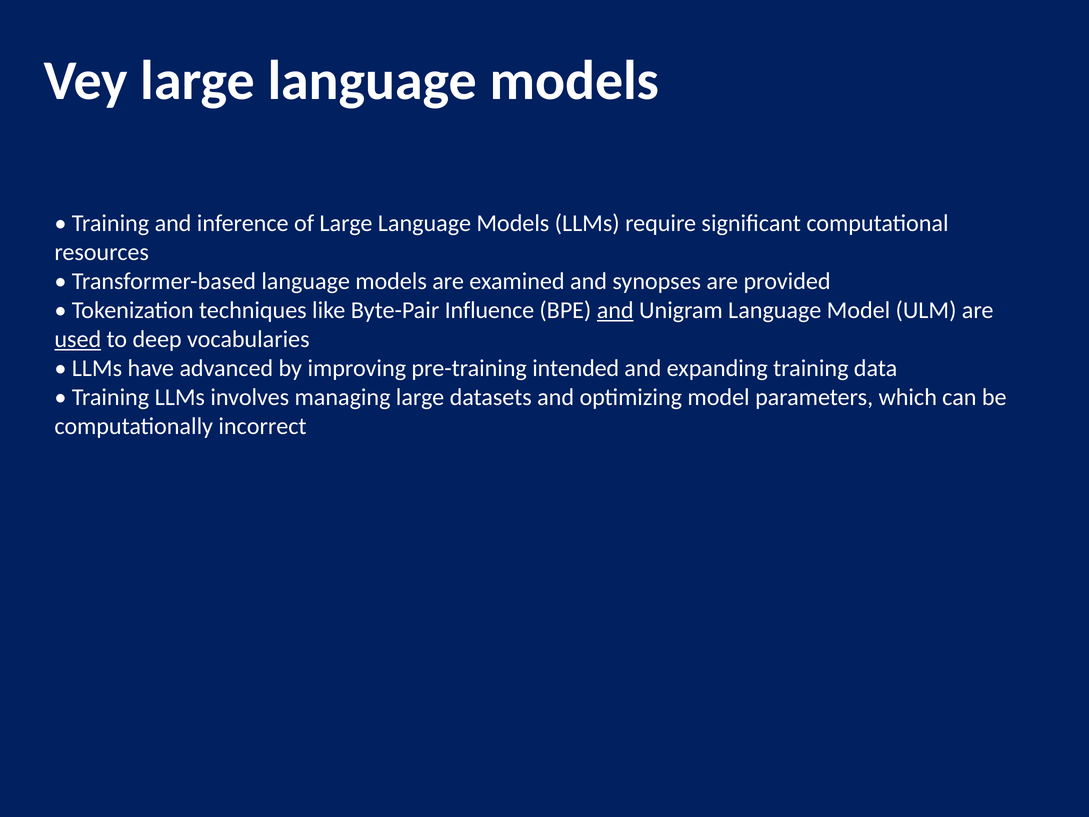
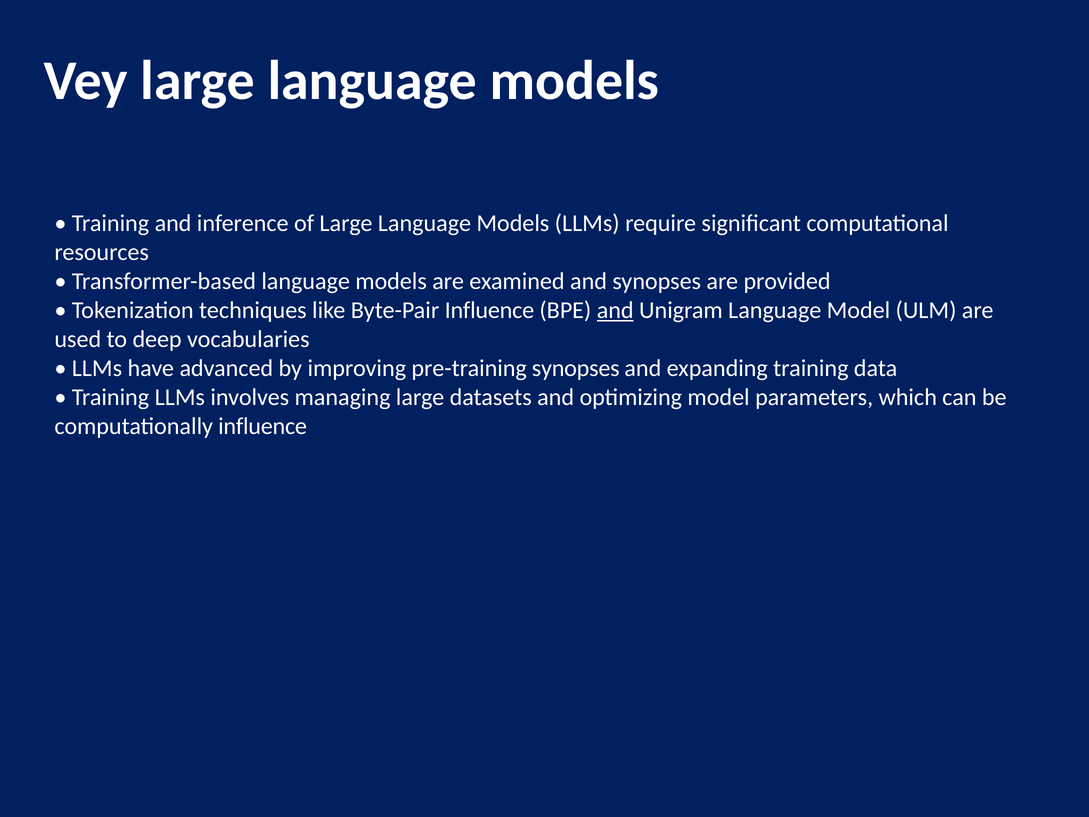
used underline: present -> none (78, 339)
pre-training intended: intended -> synopses (576, 368)
computationally incorrect: incorrect -> influence (263, 426)
